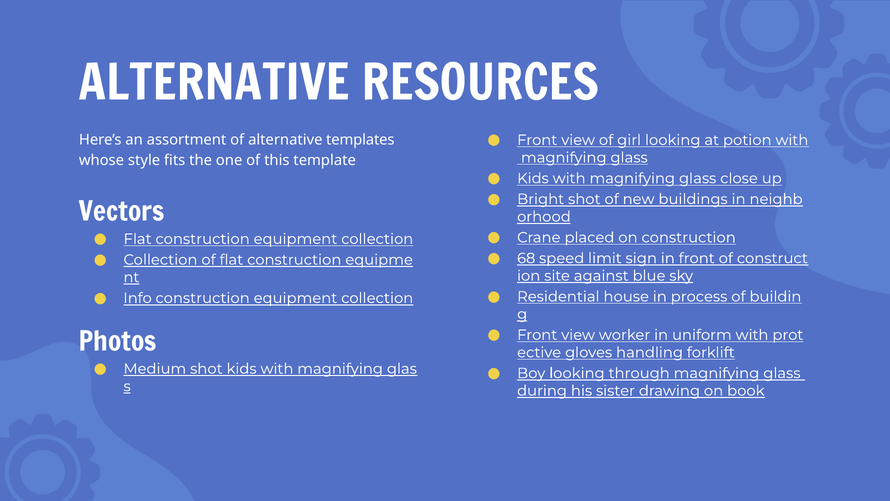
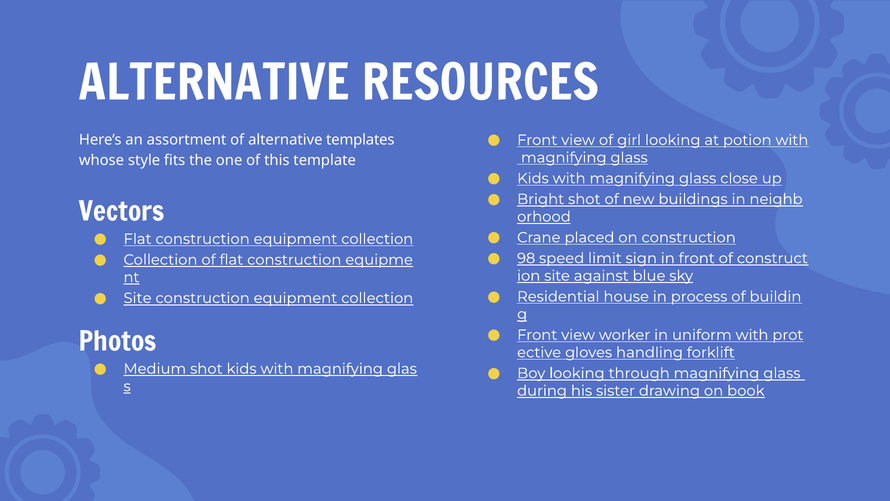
68: 68 -> 98 (526, 258)
Info: Info -> Site (138, 298)
